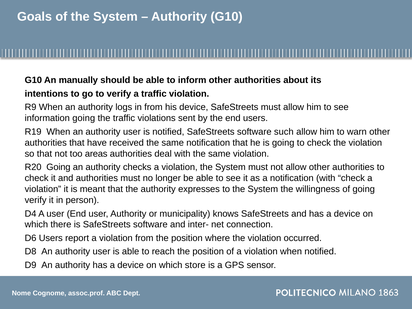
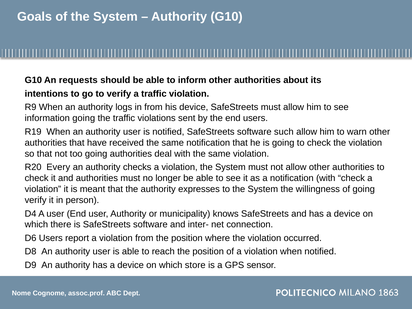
manually: manually -> requests (78, 80)
too areas: areas -> going (96, 154)
R20 Going: Going -> Every (58, 167)
